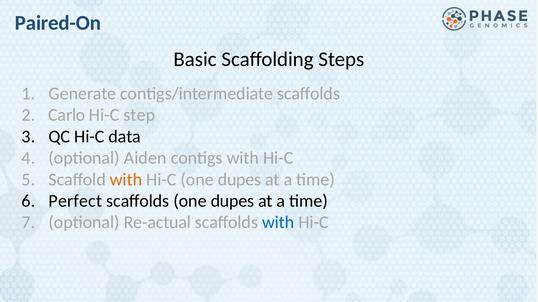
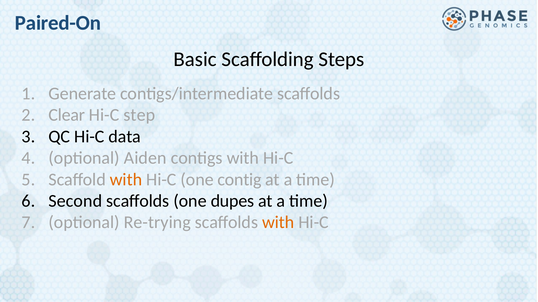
Carlo: Carlo -> Clear (67, 115)
Hi-C one dupes: dupes -> contig (240, 180)
Perfect: Perfect -> Second (75, 201)
Re-actual: Re-actual -> Re-trying (157, 223)
with colour: blue -> orange (278, 223)
